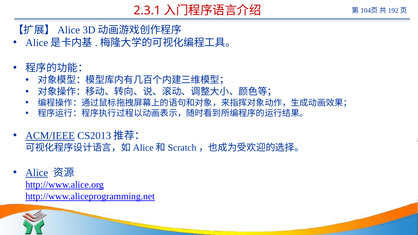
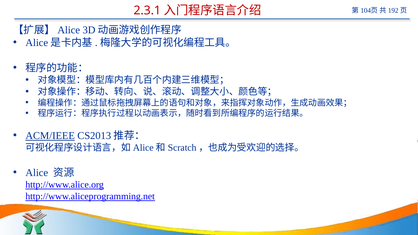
Alice underline: present -> none (37, 173)
